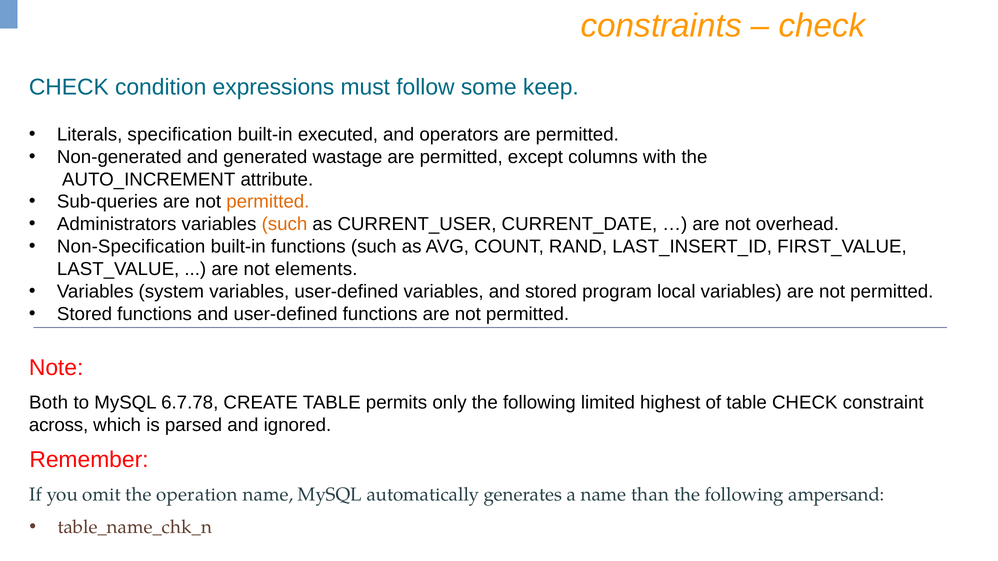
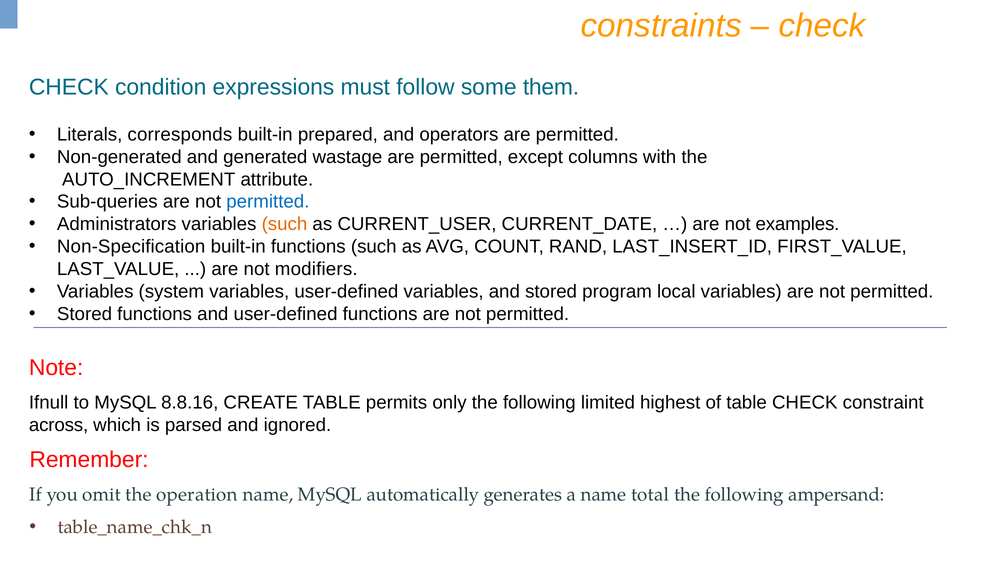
keep: keep -> them (551, 87)
specification: specification -> corresponds (180, 135)
executed: executed -> prepared (338, 135)
permitted colour: orange -> blue (268, 202)
overhead: overhead -> examples (797, 224)
elements: elements -> modifiers (316, 269)
Both: Both -> Ifnull (49, 403)
6.7.78: 6.7.78 -> 8.8.16 (190, 403)
than: than -> total (650, 495)
